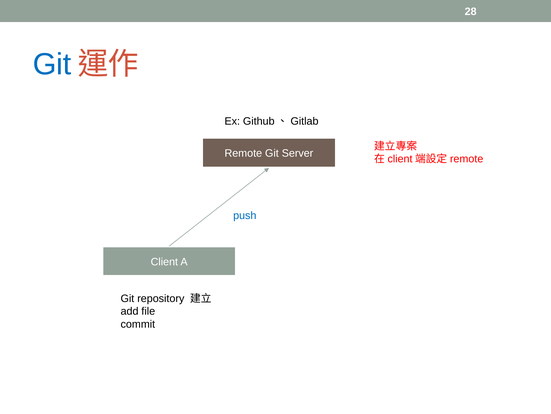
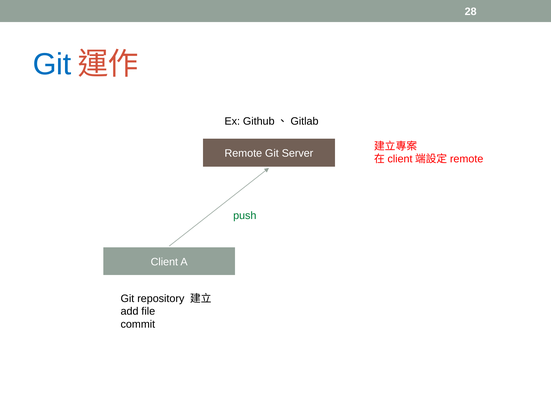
push colour: blue -> green (245, 215)
